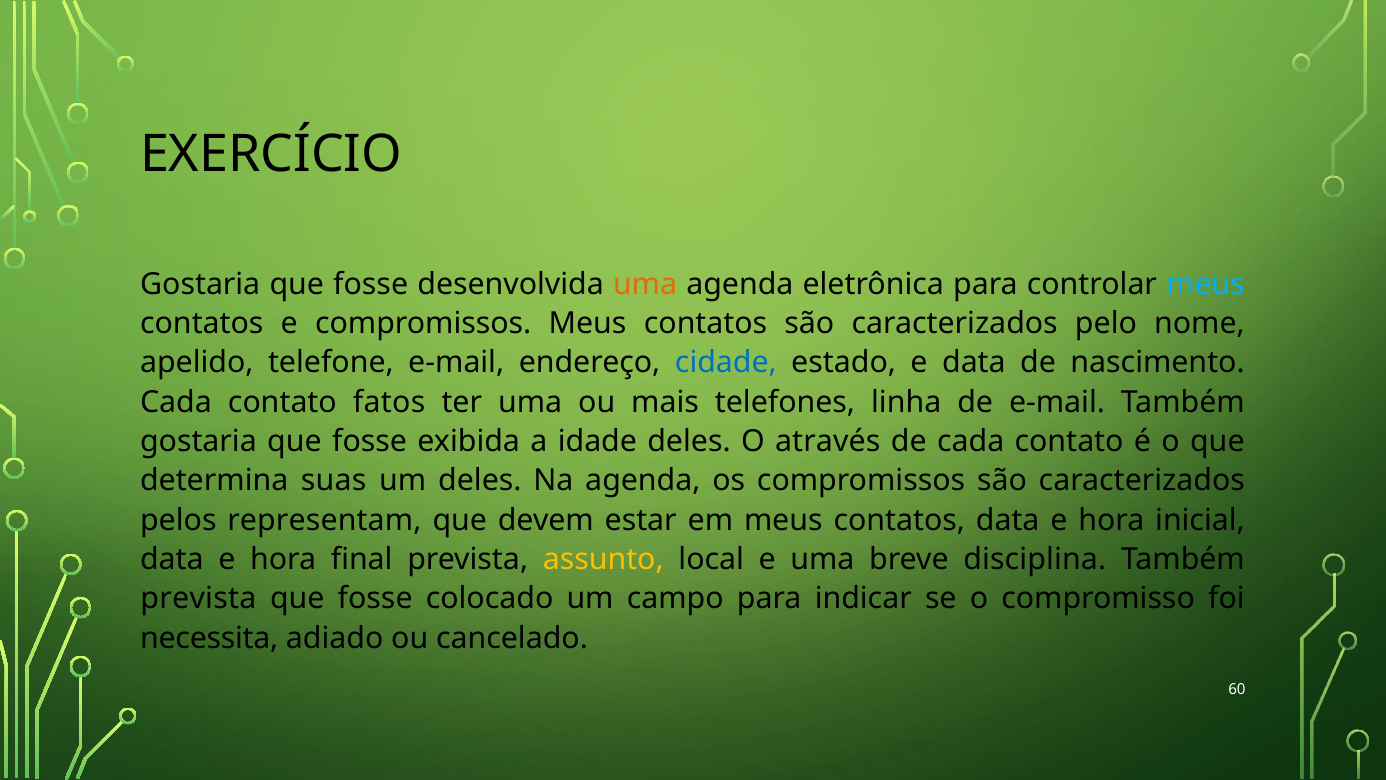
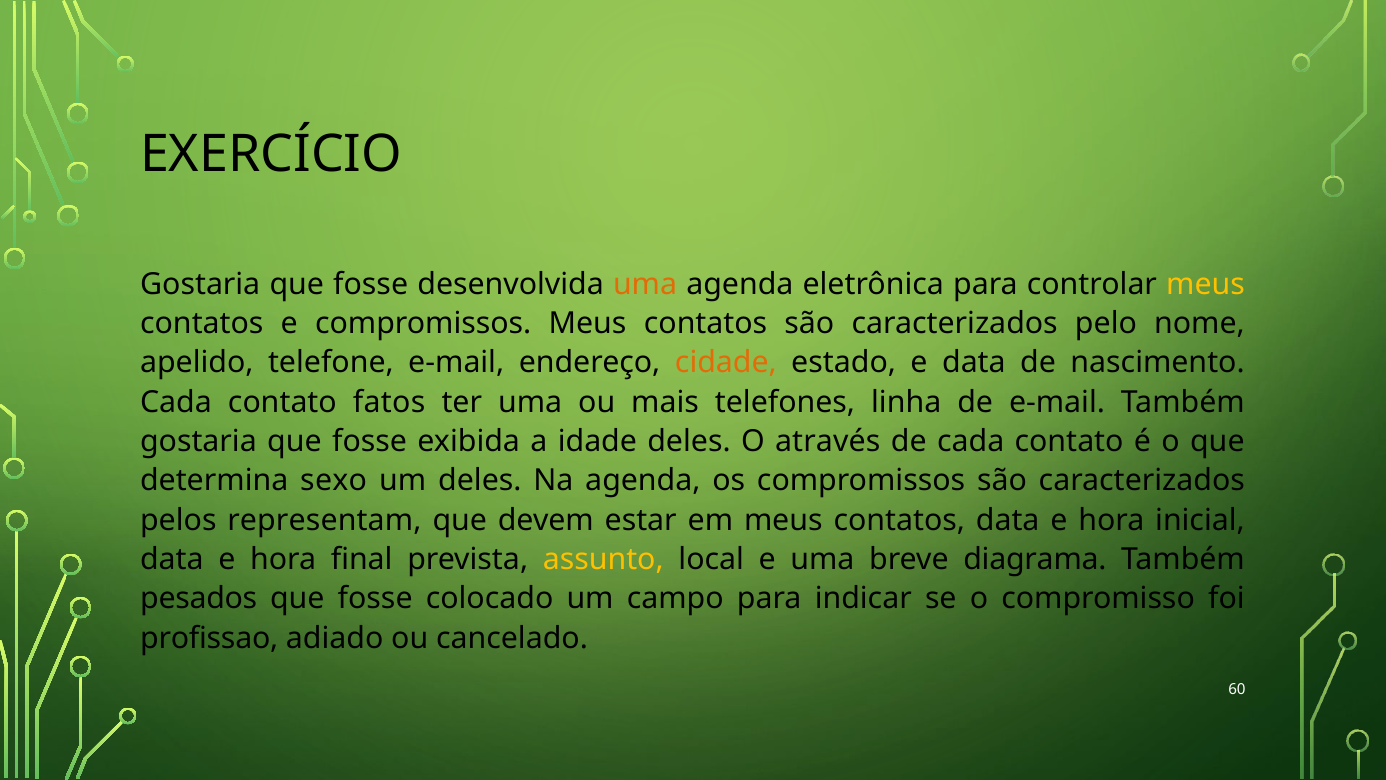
meus colour: light blue -> yellow (1206, 284)
cidade colour: blue -> orange (726, 363)
suas: suas -> sexo (334, 481)
disciplina: disciplina -> diagrama (1035, 559)
prevista: prevista -> pesados (199, 598)
necessita: necessita -> profissao (209, 638)
